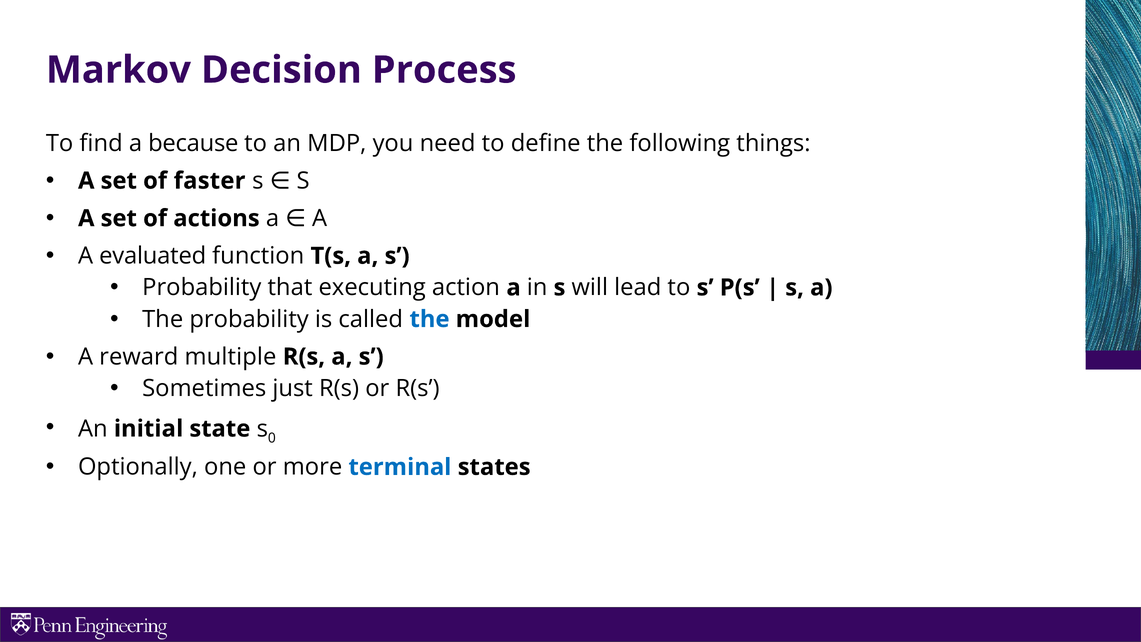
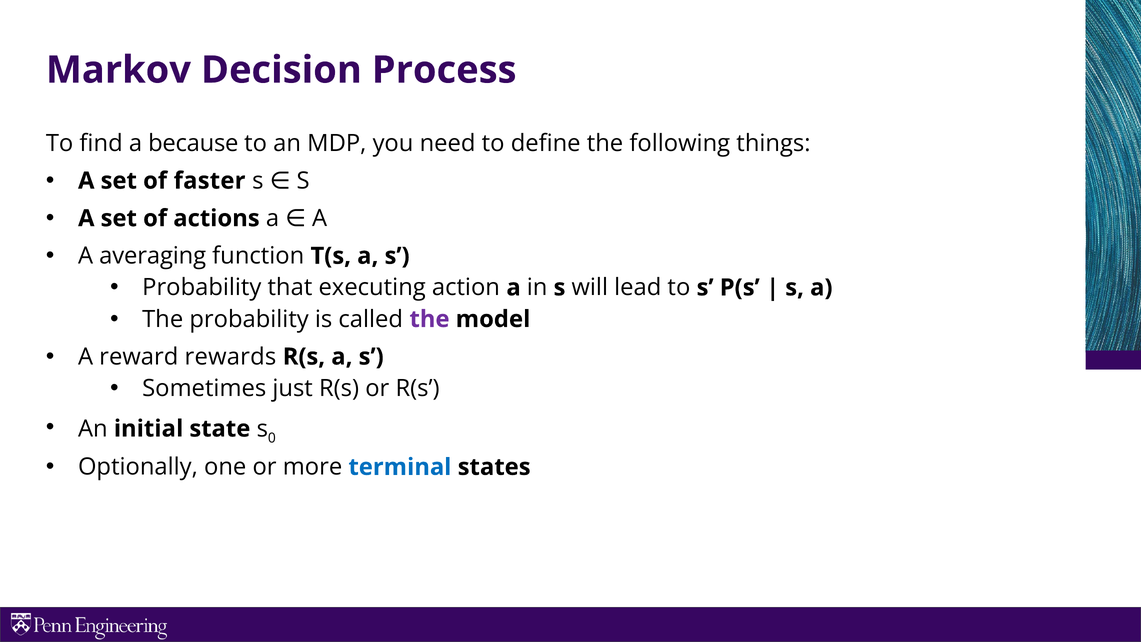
evaluated: evaluated -> averaging (153, 256)
the colour: blue -> purple (430, 319)
multiple: multiple -> rewards (230, 357)
